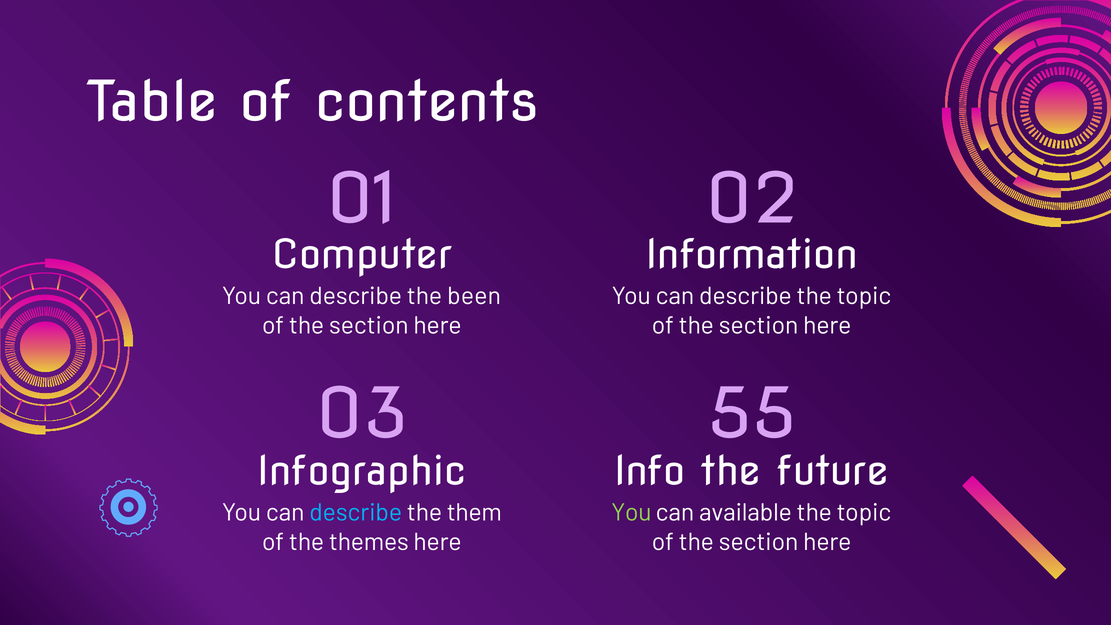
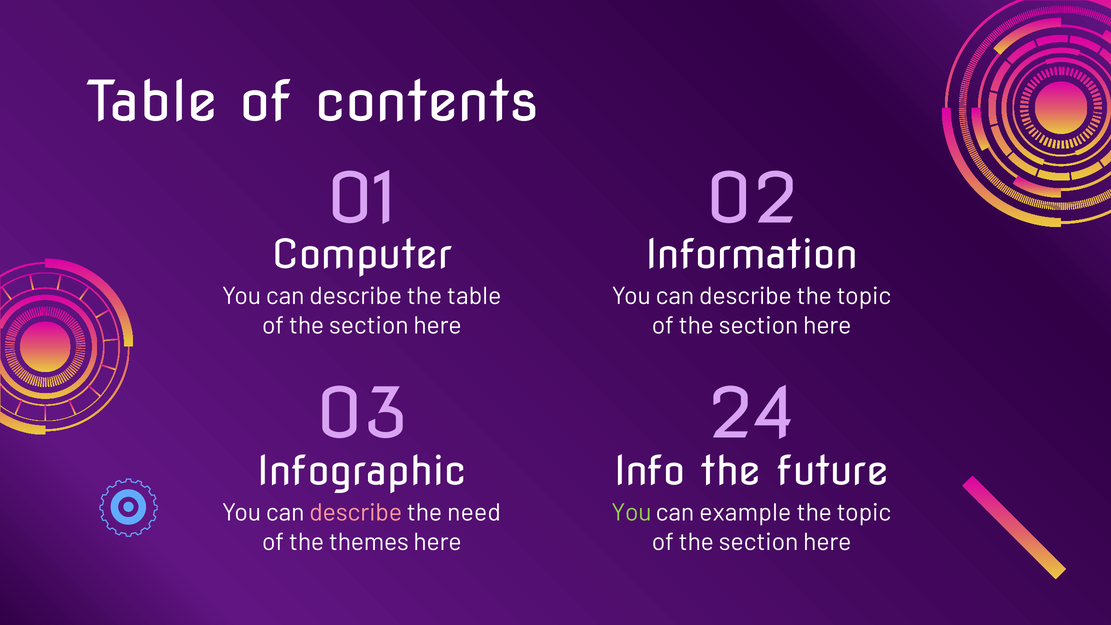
the been: been -> table (474, 296)
55: 55 -> 24 (751, 415)
describe colour: light blue -> pink (356, 512)
them: them -> need (474, 512)
available: available -> example (745, 512)
